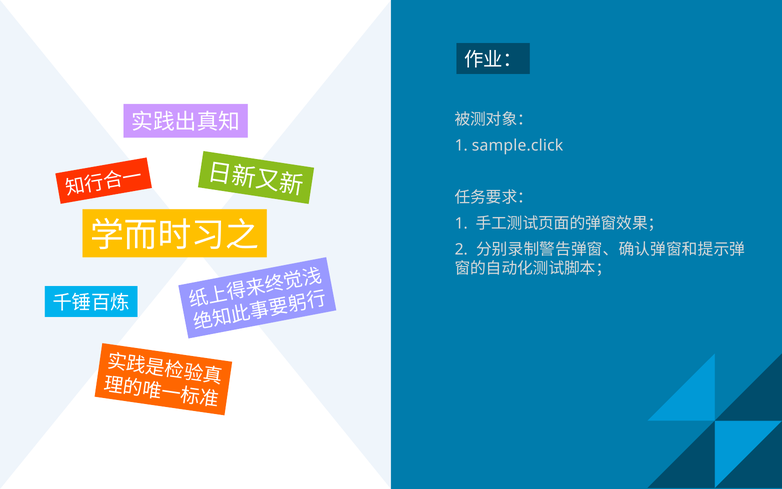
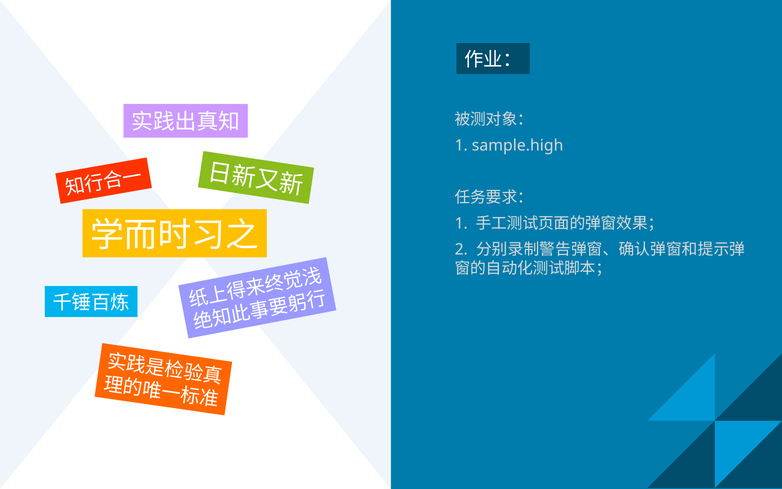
sample.click: sample.click -> sample.high (518, 145)
